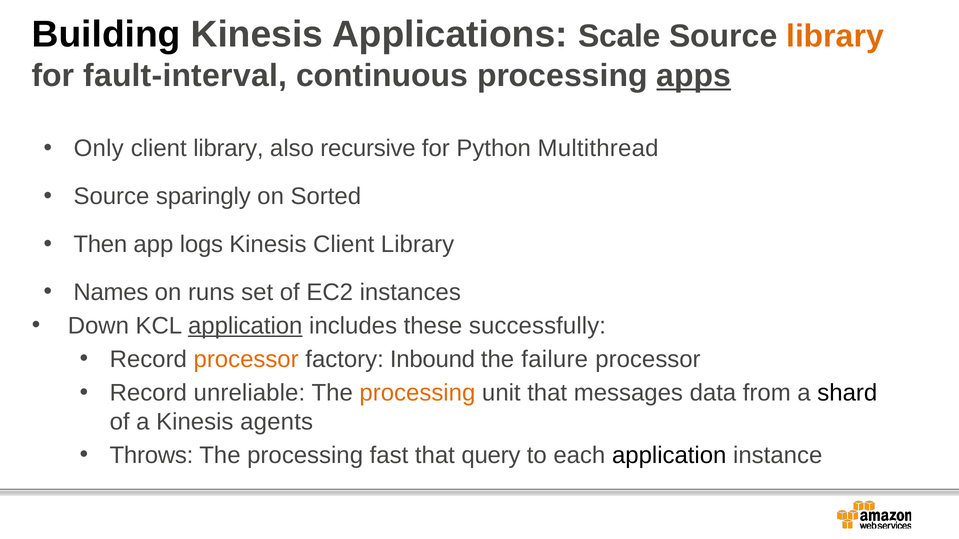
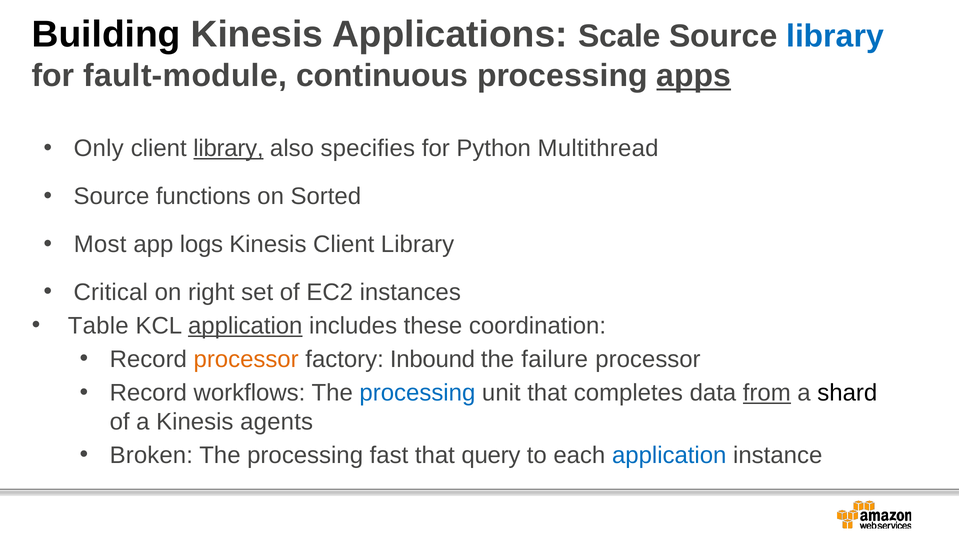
library colour: orange -> blue (835, 36)
fault-interval: fault-interval -> fault-module (185, 76)
library underline: none -> present (228, 149)
recursive: recursive -> specifies (368, 149)
sparingly: sparingly -> functions (203, 197)
Then: Then -> Most (100, 245)
Names: Names -> Critical (111, 293)
runs: runs -> right (211, 293)
Down: Down -> Table (98, 326)
successfully: successfully -> coordination (538, 326)
unreliable: unreliable -> workflows (249, 393)
processing colour: orange -> blue (417, 393)
messages: messages -> completes (628, 393)
from underline: none -> present (767, 393)
Throws: Throws -> Broken (151, 456)
application colour: black -> blue (669, 456)
